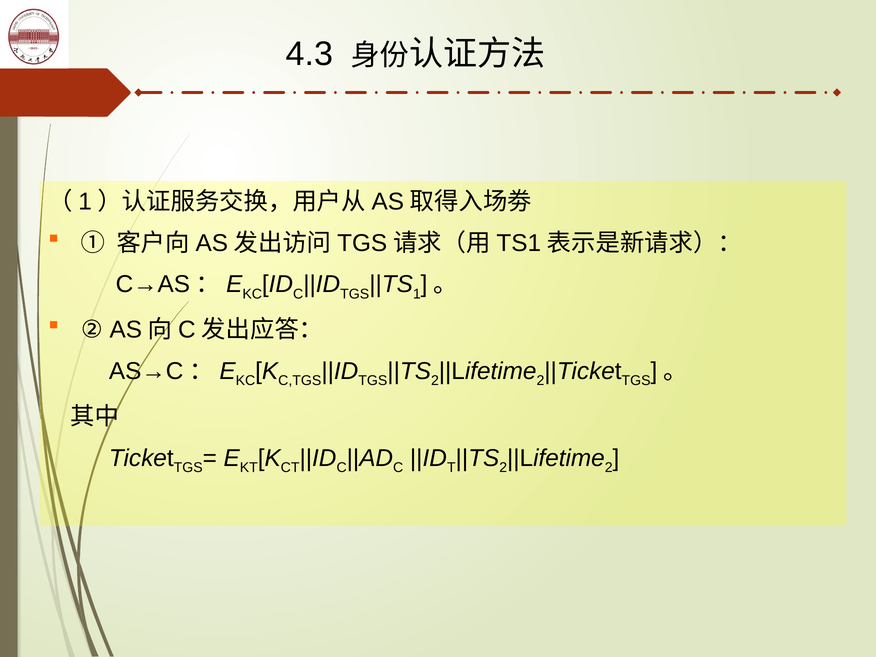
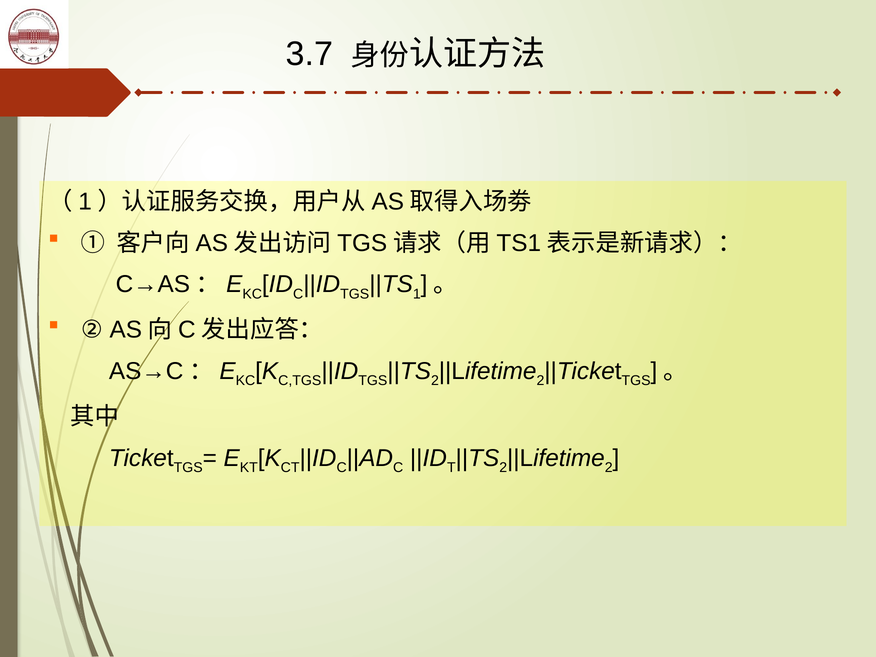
4.3: 4.3 -> 3.7 (310, 54)
